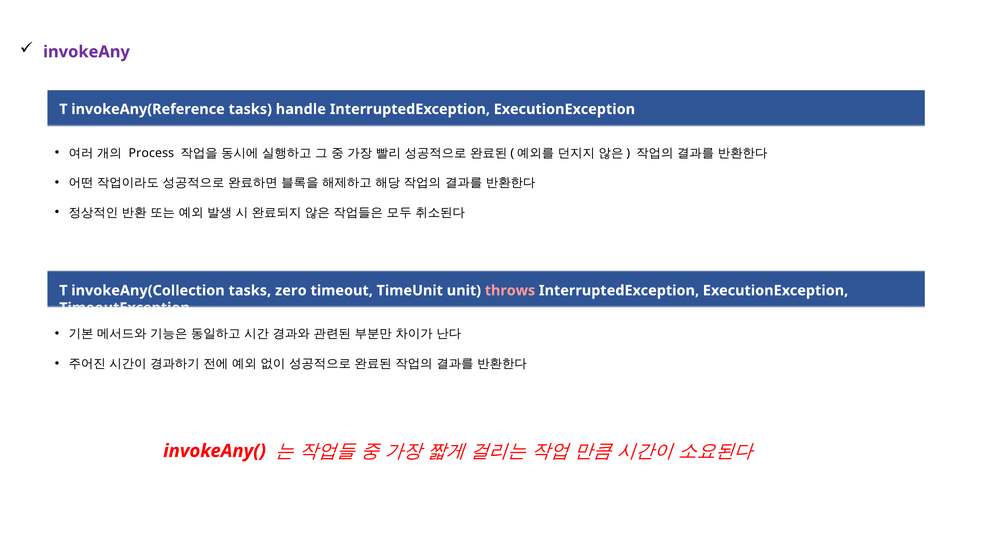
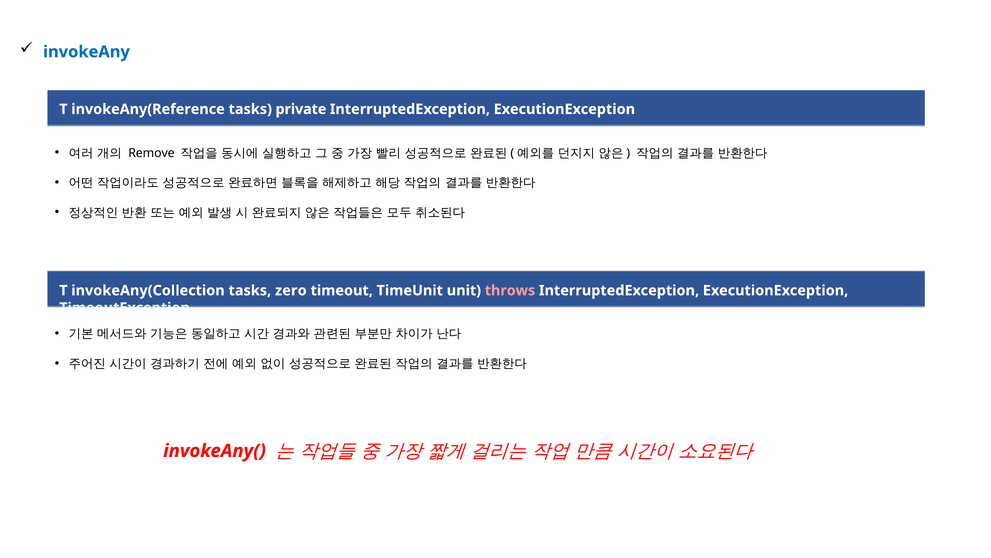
invokeAny colour: purple -> blue (86, 52)
handle: handle -> private (301, 109)
Process: Process -> Remove (151, 153)
